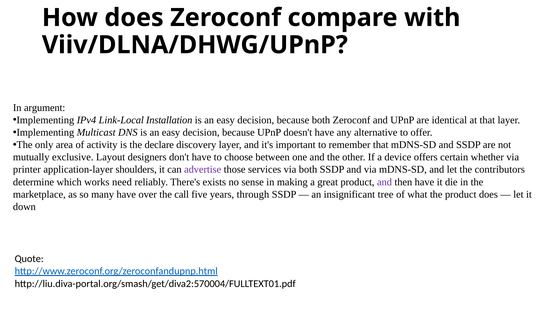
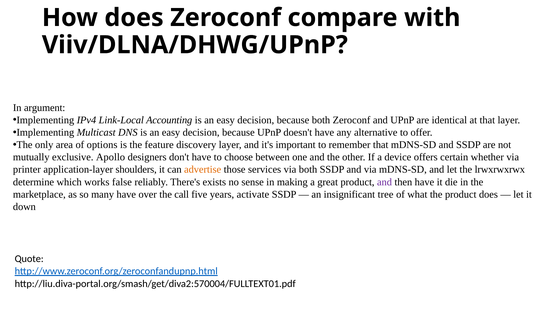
Installation: Installation -> Accounting (169, 120)
activity: activity -> options (102, 145)
declare: declare -> feature (159, 145)
Layout: Layout -> Apollo (111, 157)
advertise colour: purple -> orange (203, 169)
contributors: contributors -> lrwxrwxrwx (500, 169)
need: need -> false (122, 182)
through: through -> activate (253, 194)
